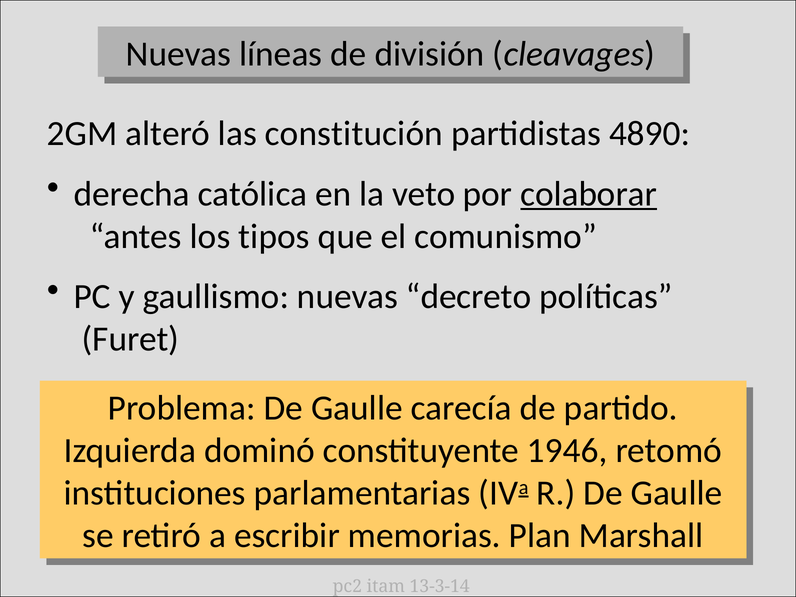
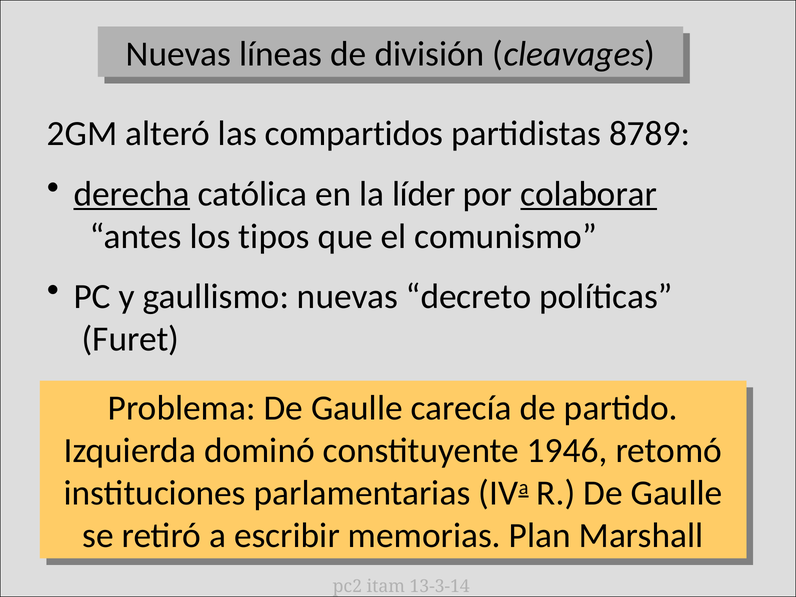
constitución: constitución -> compartidos (354, 134)
4890: 4890 -> 8789 (650, 134)
derecha underline: none -> present (132, 194)
veto: veto -> líder (424, 194)
